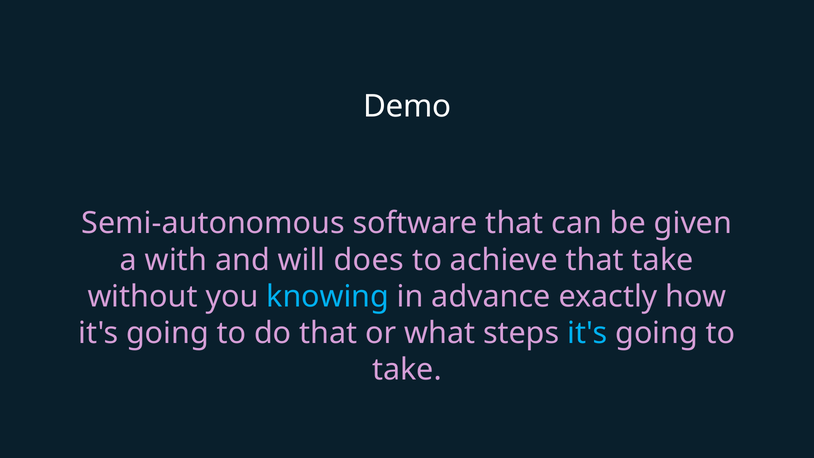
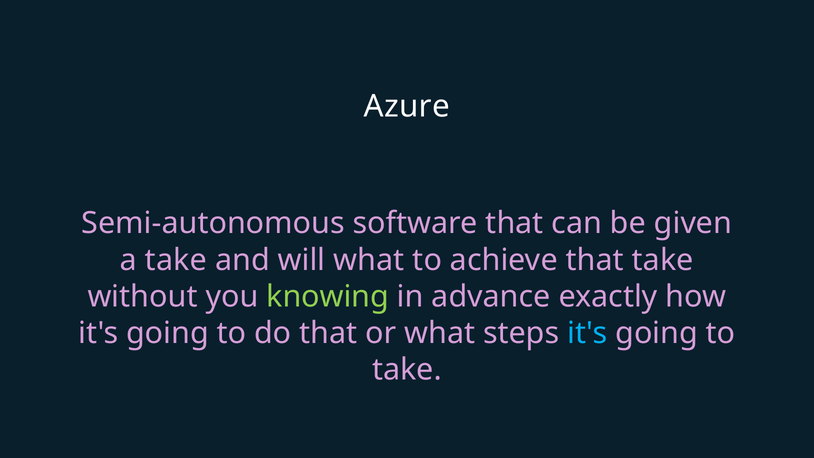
Demo: Demo -> Azure (407, 106)
a with: with -> take (176, 260)
will does: does -> what (369, 260)
knowing colour: light blue -> light green (328, 297)
